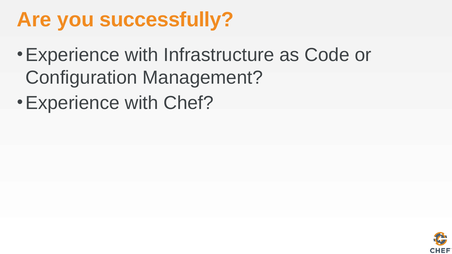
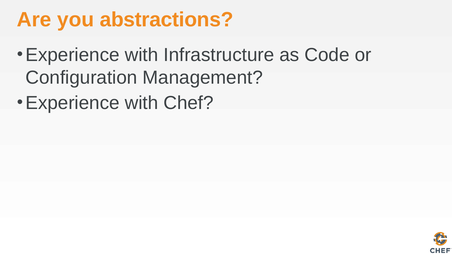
successfully: successfully -> abstractions (167, 20)
